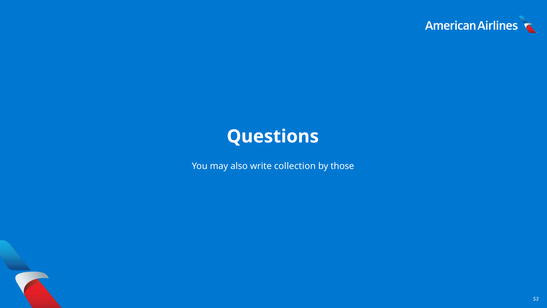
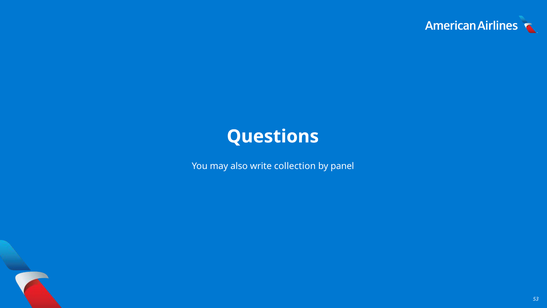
those: those -> panel (342, 166)
